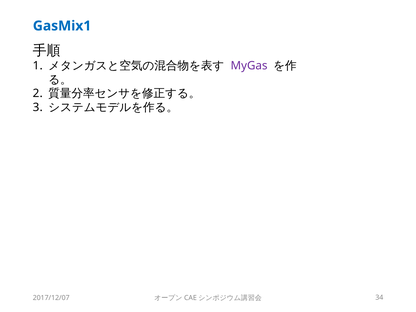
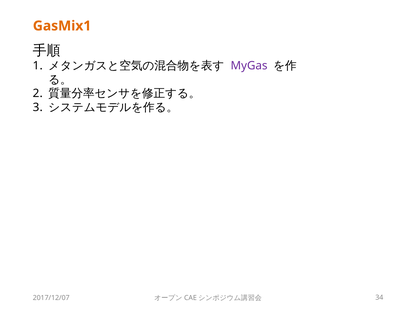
GasMix1 colour: blue -> orange (62, 26)
